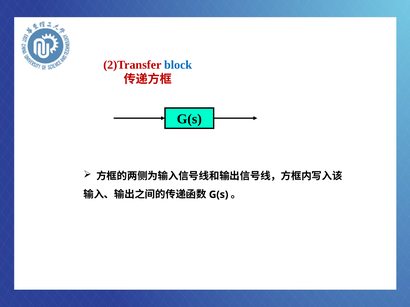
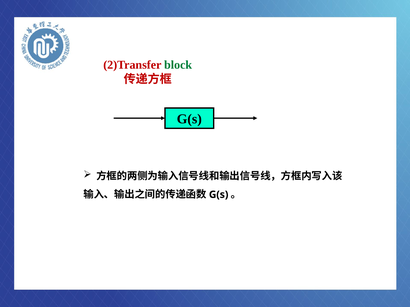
block colour: blue -> green (178, 65)
